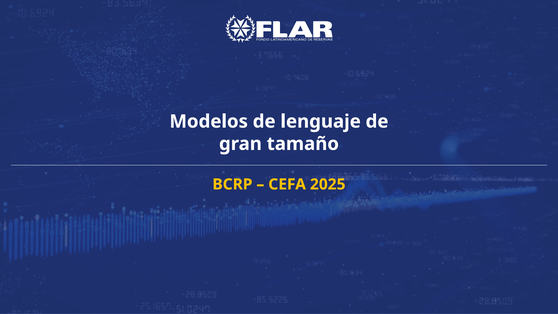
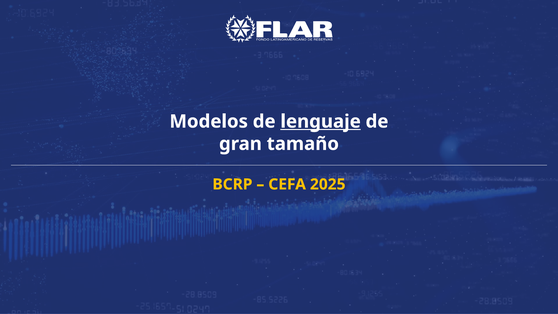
lenguaje underline: none -> present (321, 121)
